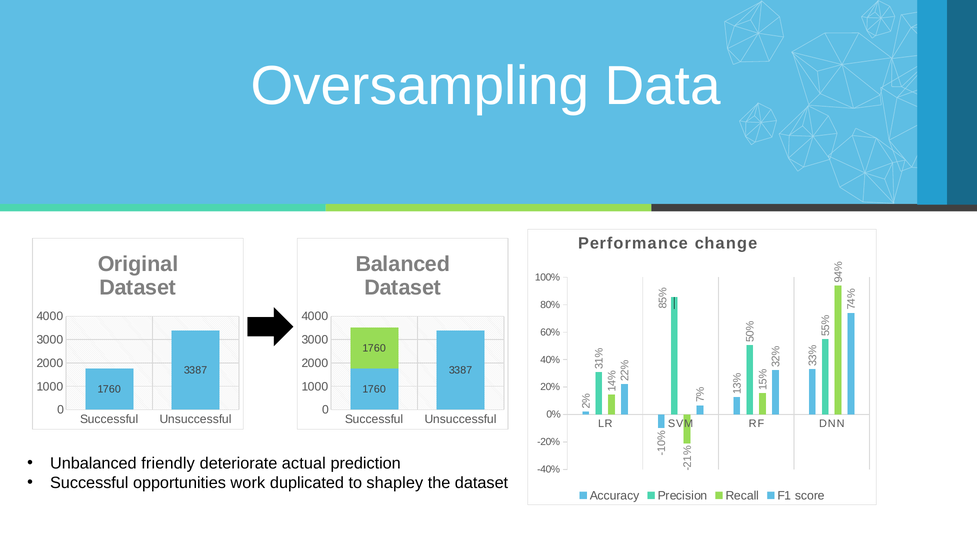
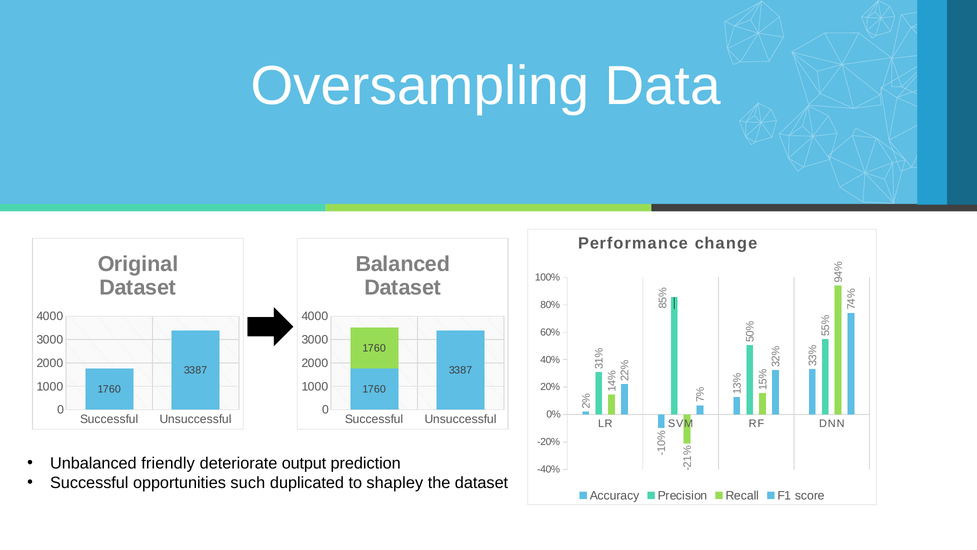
actual: actual -> output (304, 463)
work: work -> such (248, 482)
